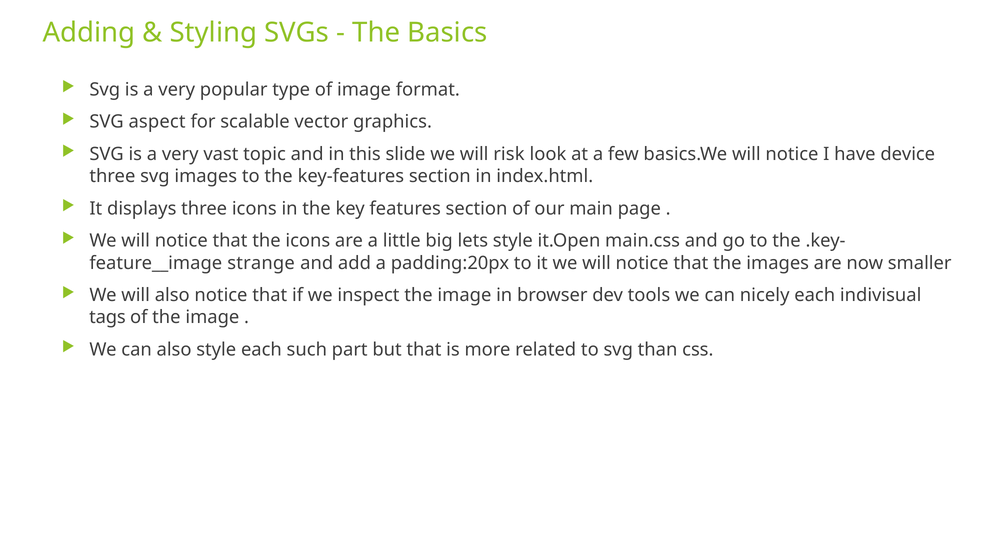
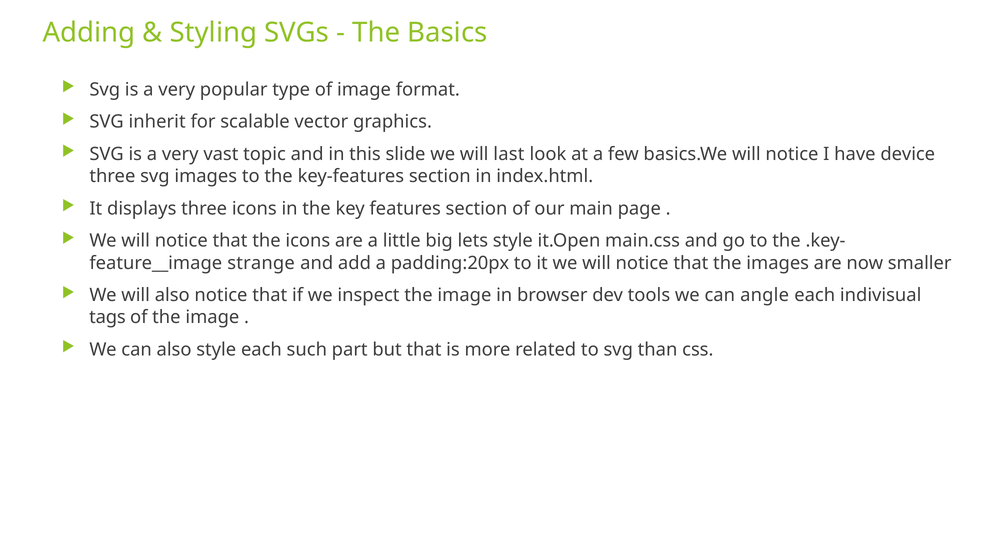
aspect: aspect -> inherit (157, 122)
risk: risk -> last (509, 154)
nicely: nicely -> angle (765, 295)
